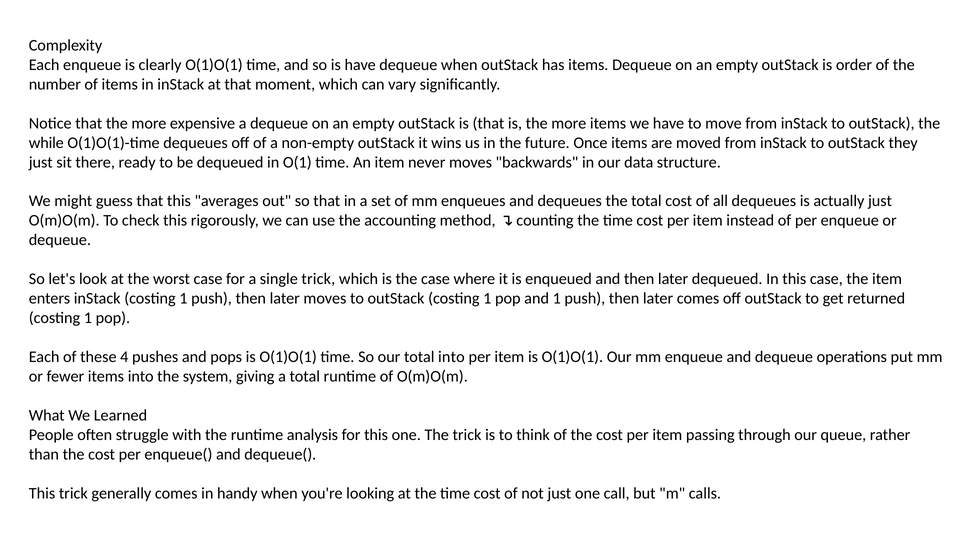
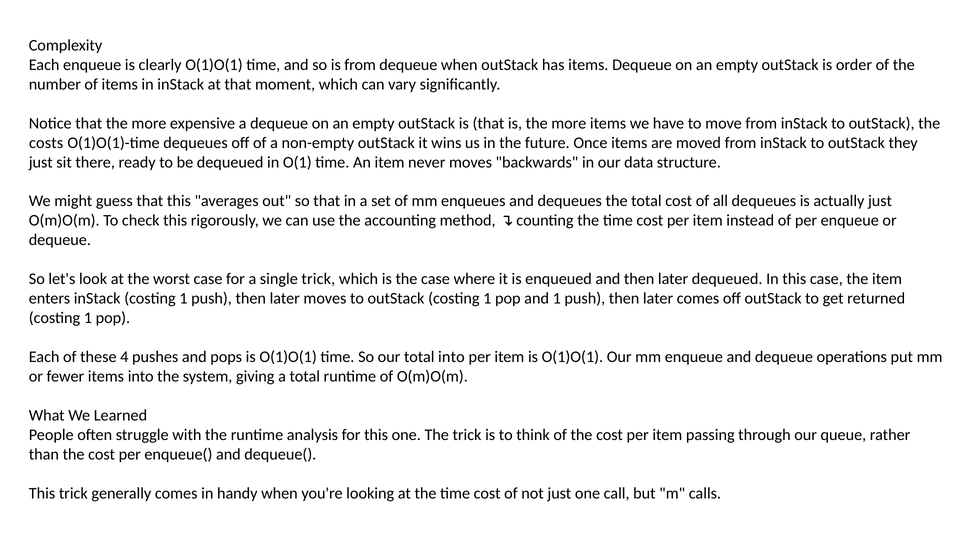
is have: have -> from (360, 65)
while: while -> costs (46, 143)
